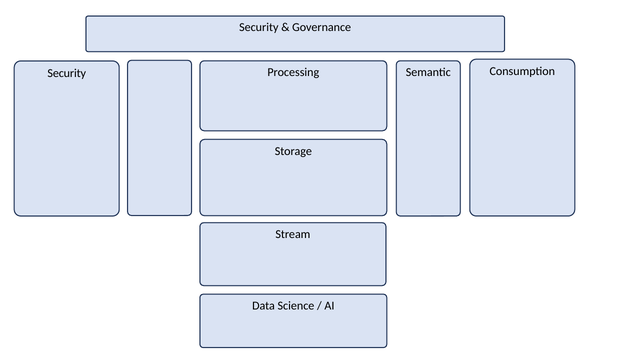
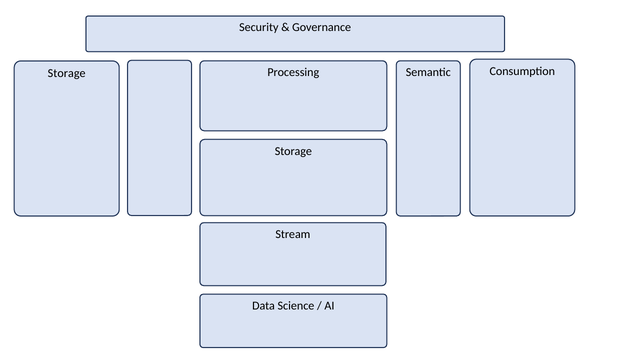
Security: Security -> Storage (67, 73)
